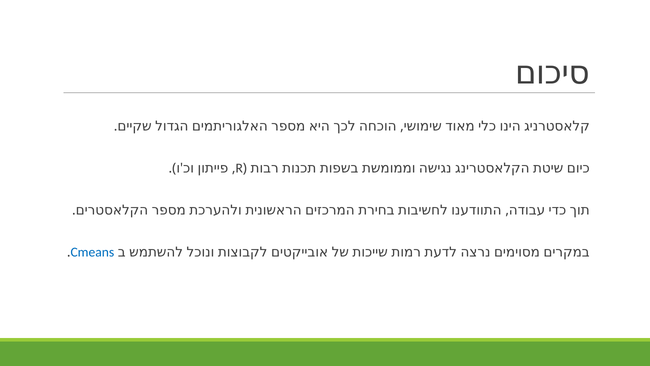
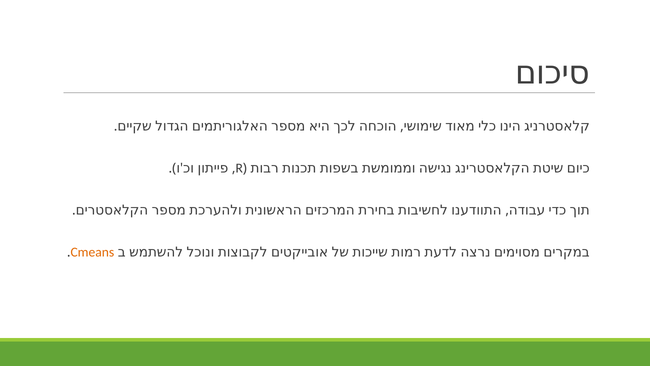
Cmeans colour: blue -> orange (92, 252)
